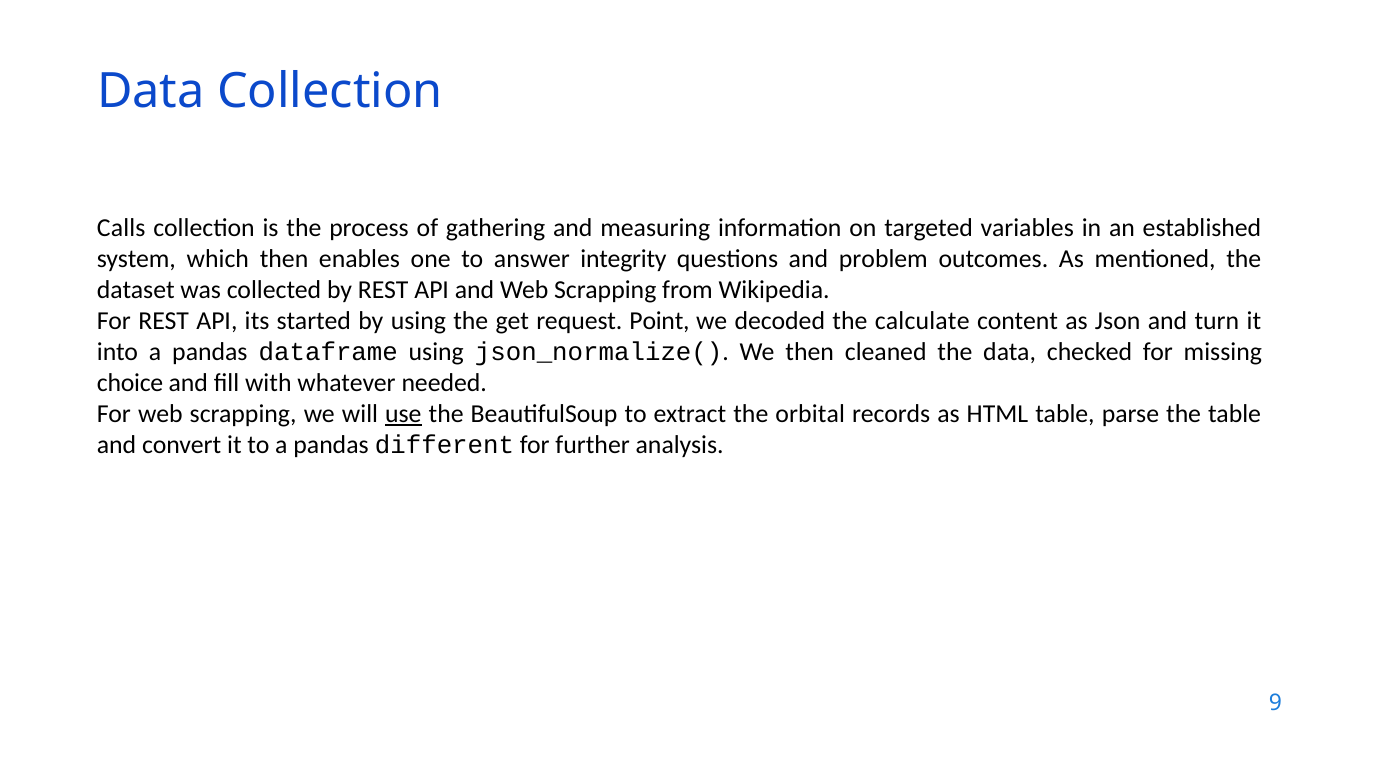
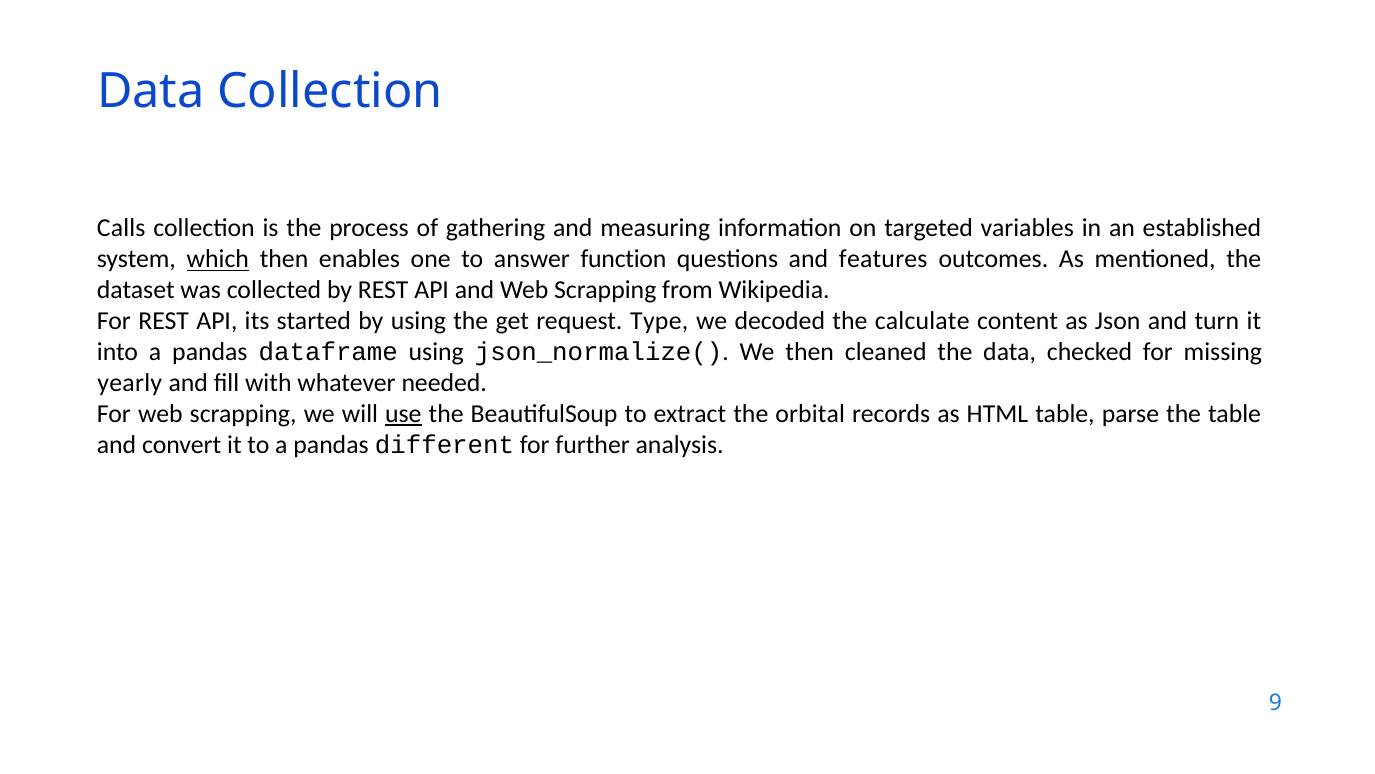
which underline: none -> present (218, 259)
integrity: integrity -> function (623, 259)
problem: problem -> features (883, 259)
Point: Point -> Type (659, 321)
choice: choice -> yearly (130, 383)
